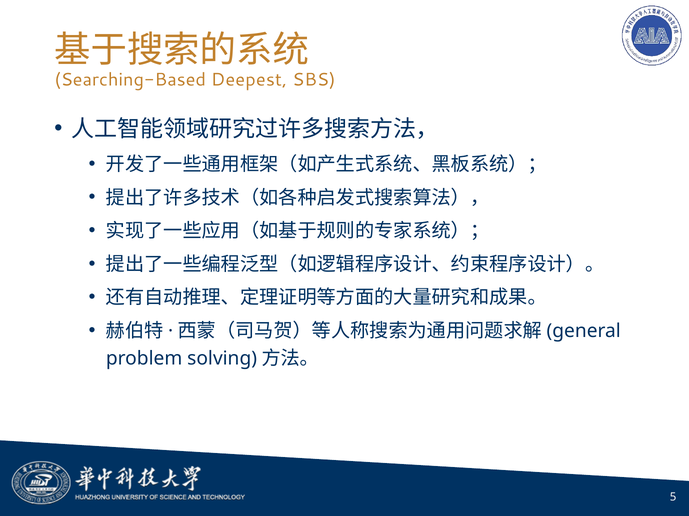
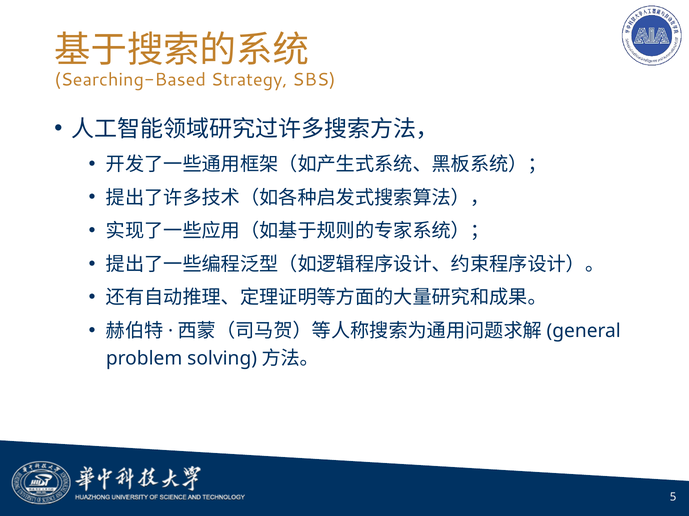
Deepest: Deepest -> Strategy (249, 80)
